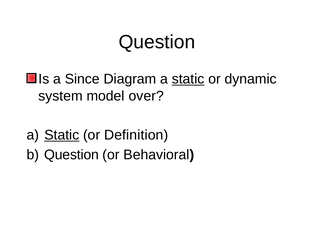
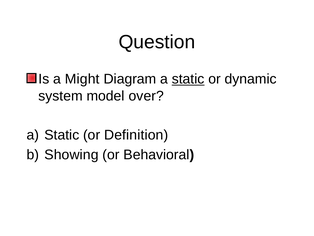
Since: Since -> Might (82, 79)
Static underline: present -> none (62, 135)
Question: Question -> Showing (71, 154)
